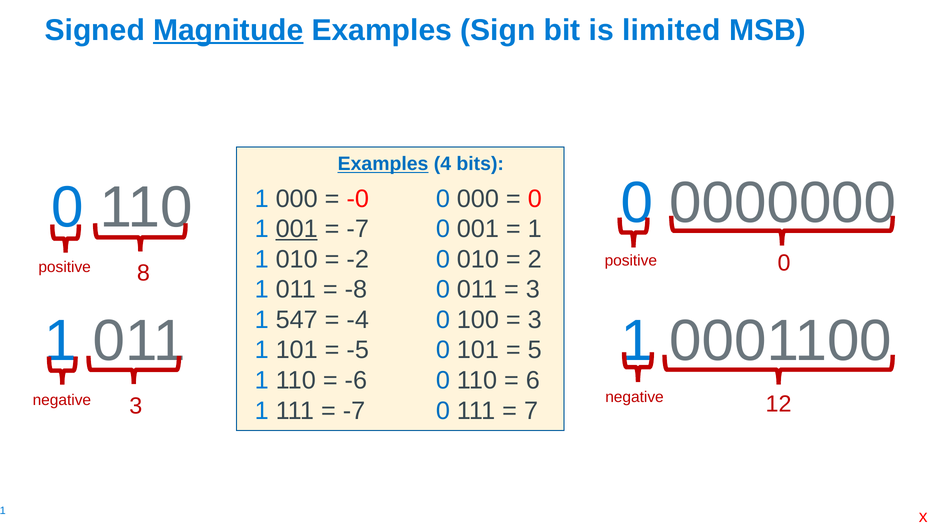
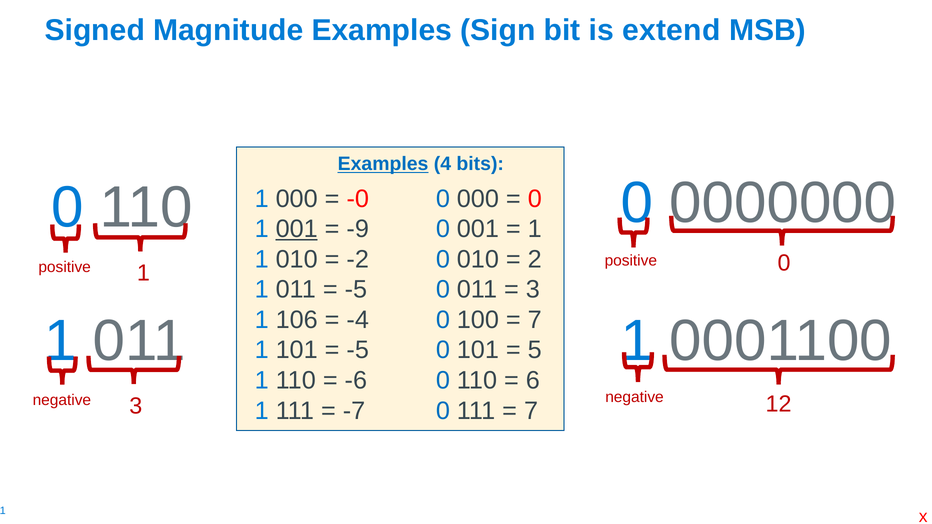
Magnitude underline: present -> none (228, 30)
limited: limited -> extend (671, 30)
-7: -7 -> -9 (358, 229)
positive 8: 8 -> 1 (143, 273)
-8: -8 -> -5 (356, 290)
547: 547 -> 106 (297, 320)
3: 3 -> 7 (535, 320)
